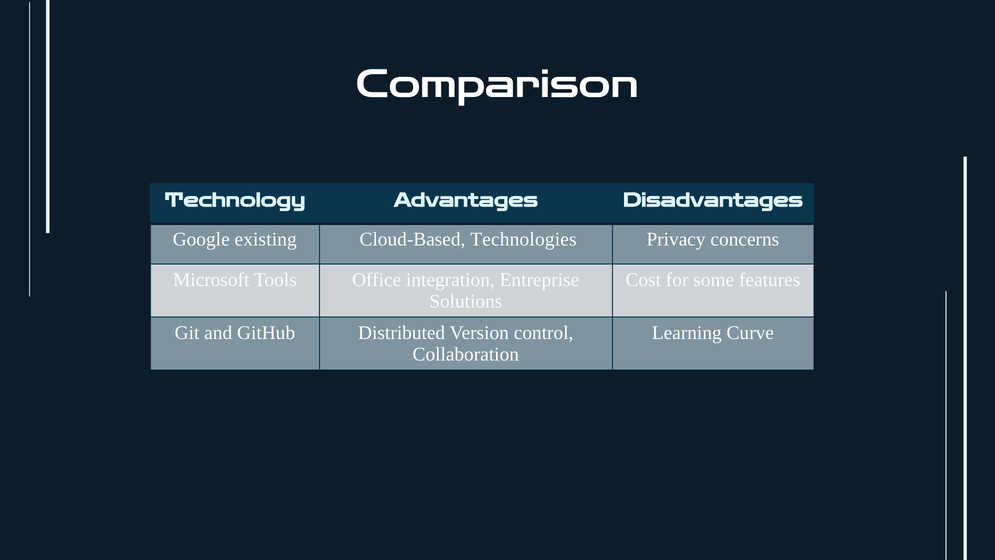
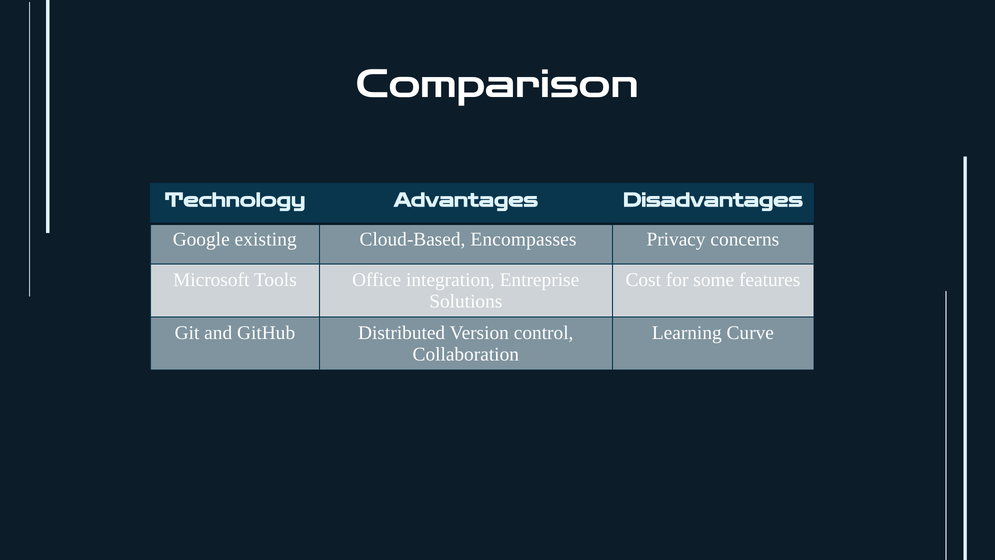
Technologies: Technologies -> Encompasses (523, 239)
